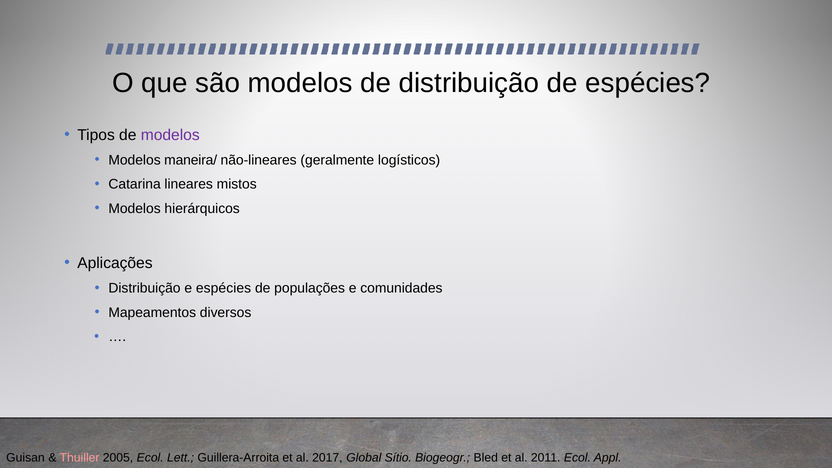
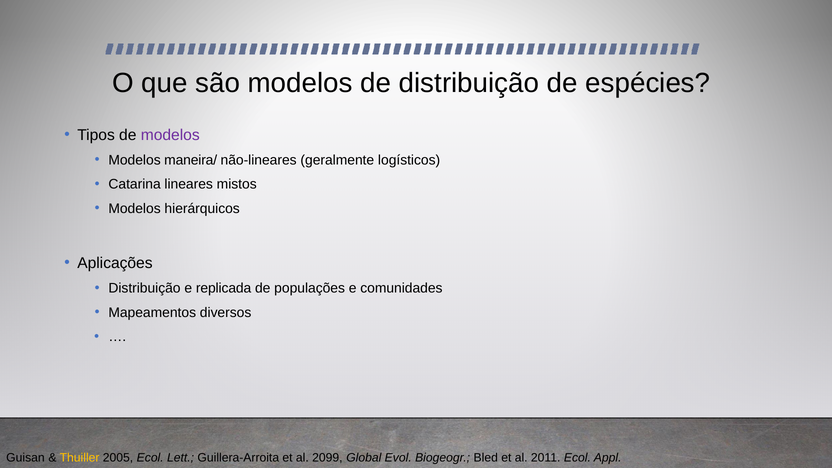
e espécies: espécies -> replicada (224, 288)
Thuiller colour: pink -> yellow (80, 458)
2017: 2017 -> 2099 (327, 458)
Sítio: Sítio -> Evol (398, 458)
